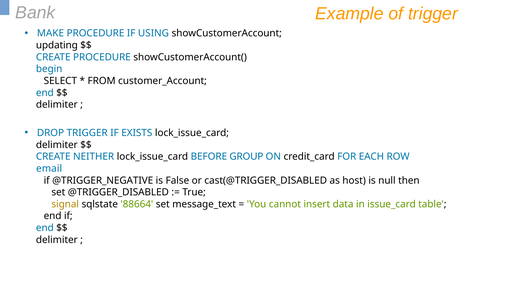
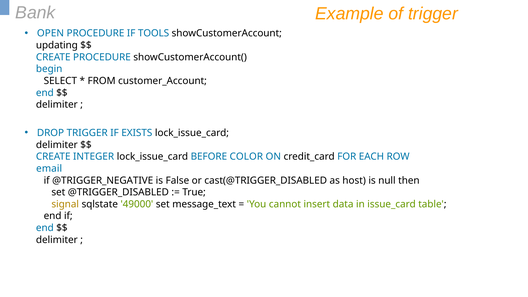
MAKE: MAKE -> OPEN (50, 33)
USING: USING -> TOOLS (154, 33)
NEITHER: NEITHER -> INTEGER (94, 157)
GROUP: GROUP -> COLOR (246, 157)
88664: 88664 -> 49000 (137, 204)
